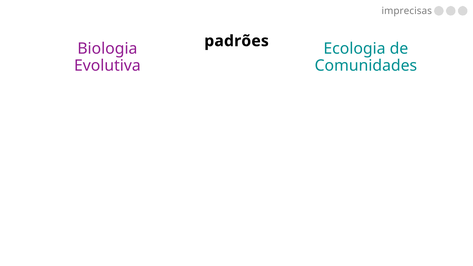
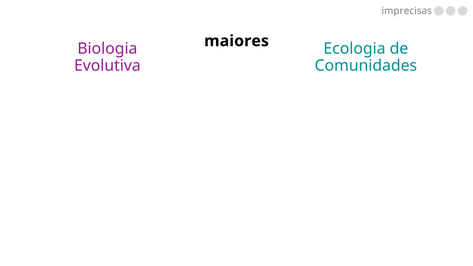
padrões: padrões -> maiores (237, 41)
